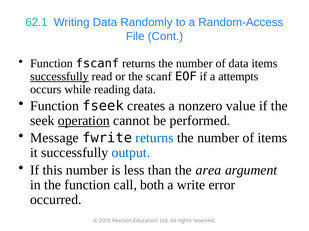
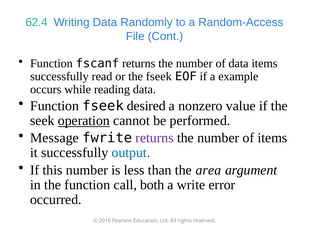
62.1: 62.1 -> 62.4 (36, 22)
successfully underline: present -> none (59, 77)
the scanf: scanf -> fseek (159, 77)
attempts: attempts -> example (238, 77)
creates: creates -> desired (146, 106)
returns colour: blue -> purple (155, 138)
